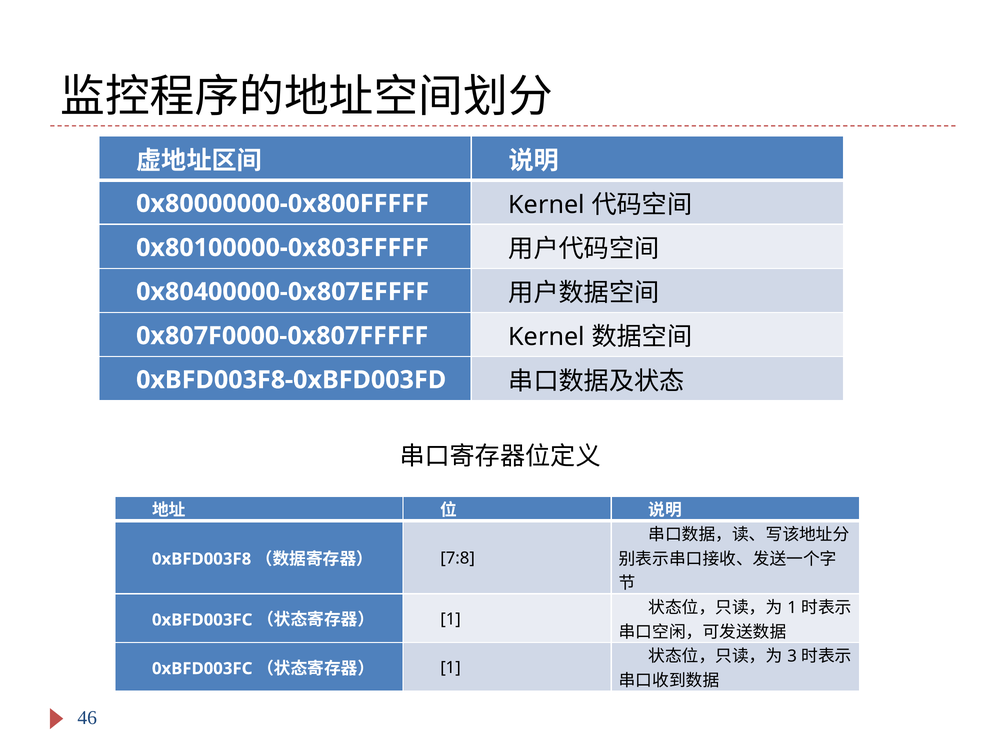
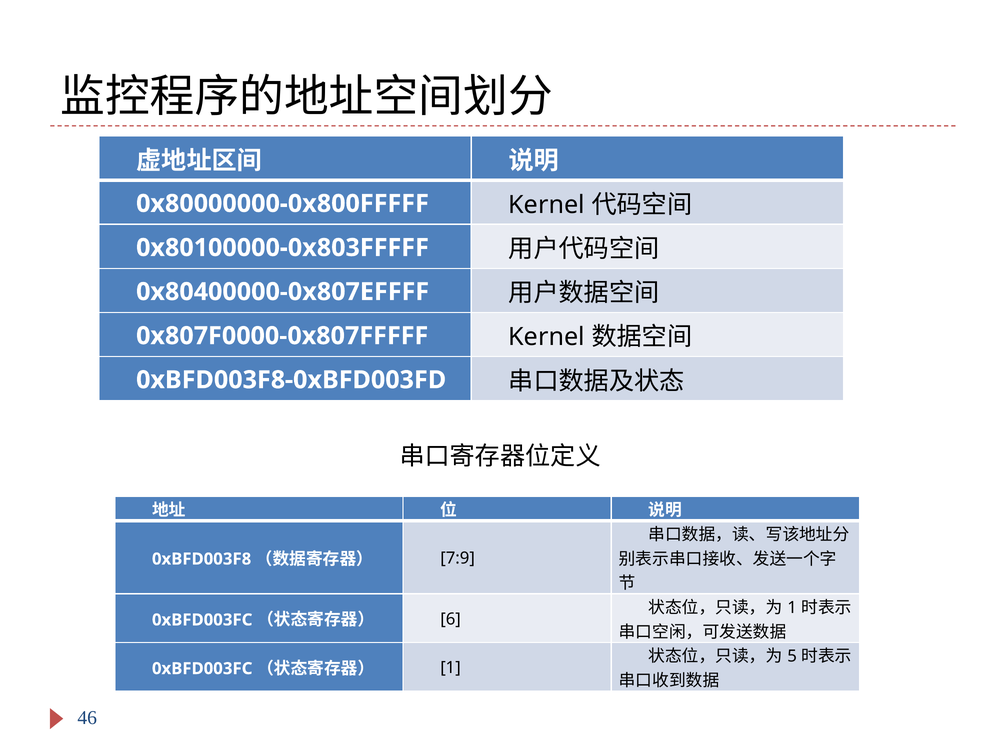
7:8: 7:8 -> 7:9 (458, 558)
1: 1 -> 6 (451, 619)
3: 3 -> 5 (792, 656)
